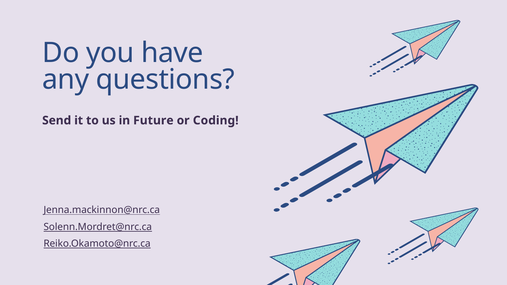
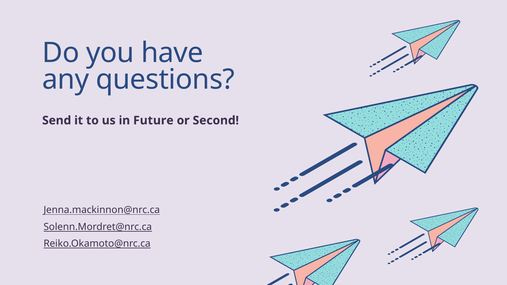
Coding: Coding -> Second (216, 121)
